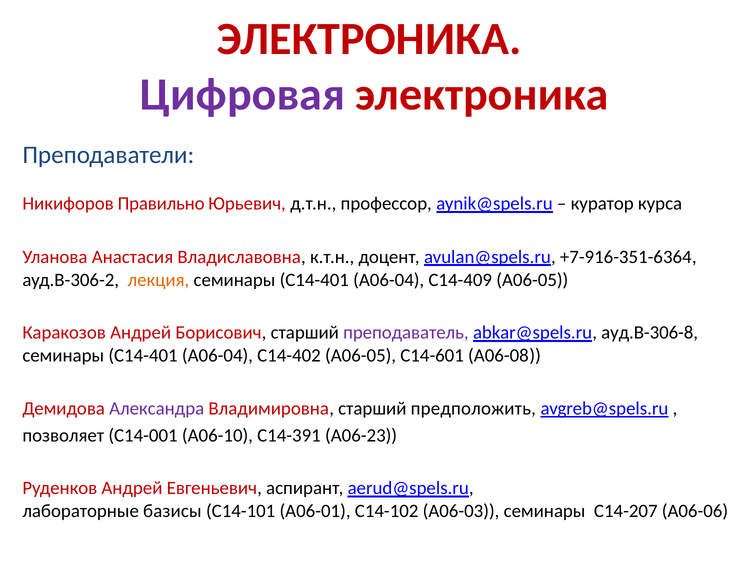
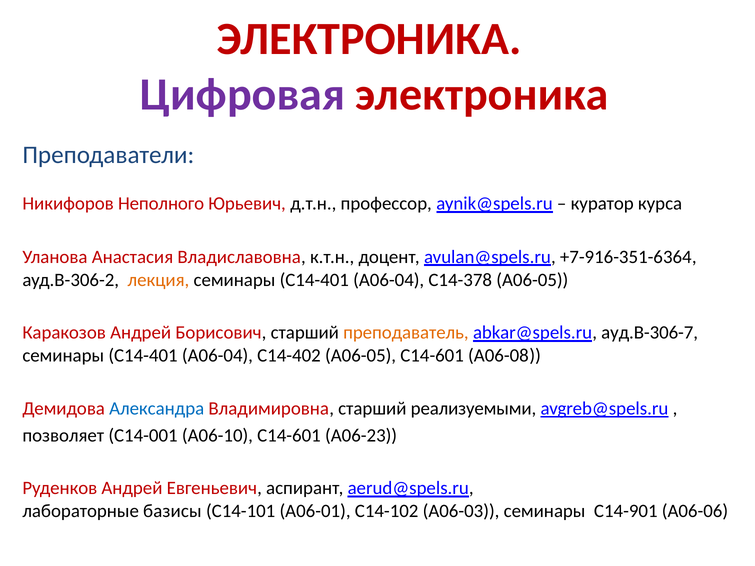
Правильно: Правильно -> Неполного (161, 204)
С14-409: С14-409 -> С14-378 (460, 280)
преподаватель colour: purple -> orange (406, 333)
ауд.В-306-8: ауд.В-306-8 -> ауд.В-306-7 (650, 333)
Александра colour: purple -> blue (157, 409)
предположить: предположить -> реализуемыми (473, 409)
А06-10 С14-391: С14-391 -> С14-601 (289, 436)
С14-207: С14-207 -> С14-901 (626, 511)
